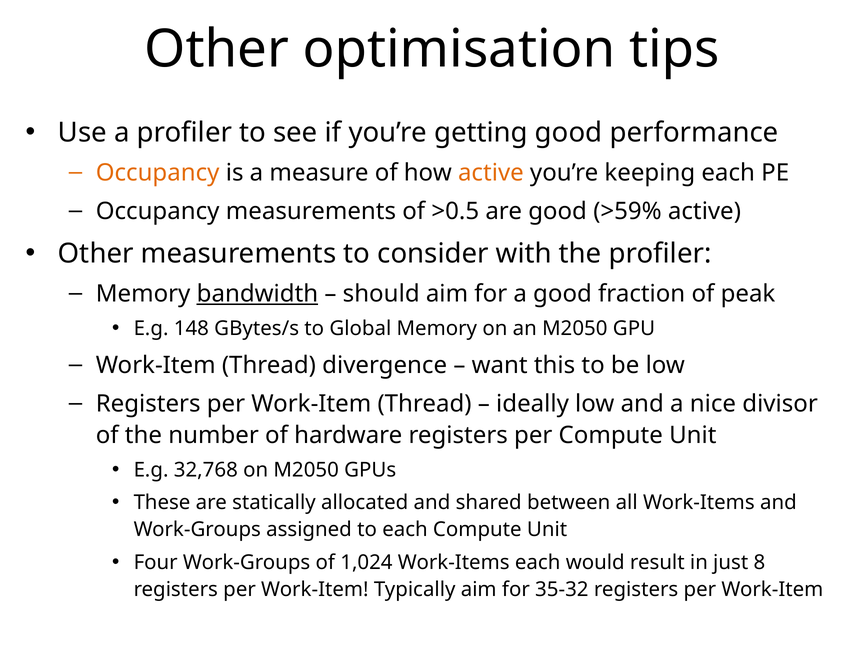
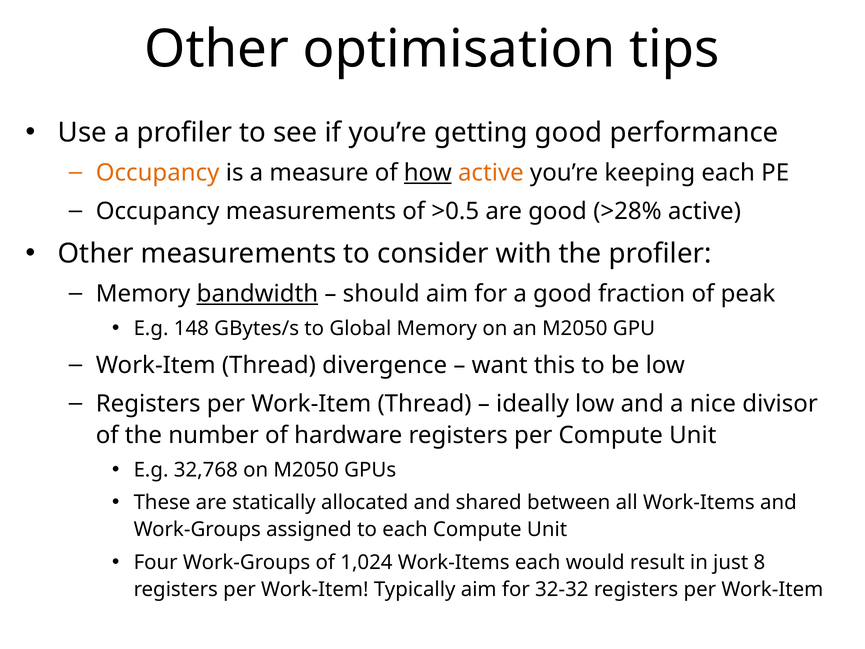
how underline: none -> present (428, 173)
>59%: >59% -> >28% (627, 211)
35-32: 35-32 -> 32-32 (562, 589)
